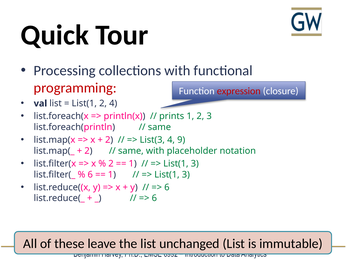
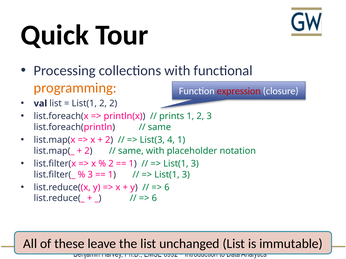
programming colour: red -> orange (75, 88)
2 4: 4 -> 2 (113, 104)
4 9: 9 -> 1 (181, 140)
6: 6 -> 3 (90, 175)
